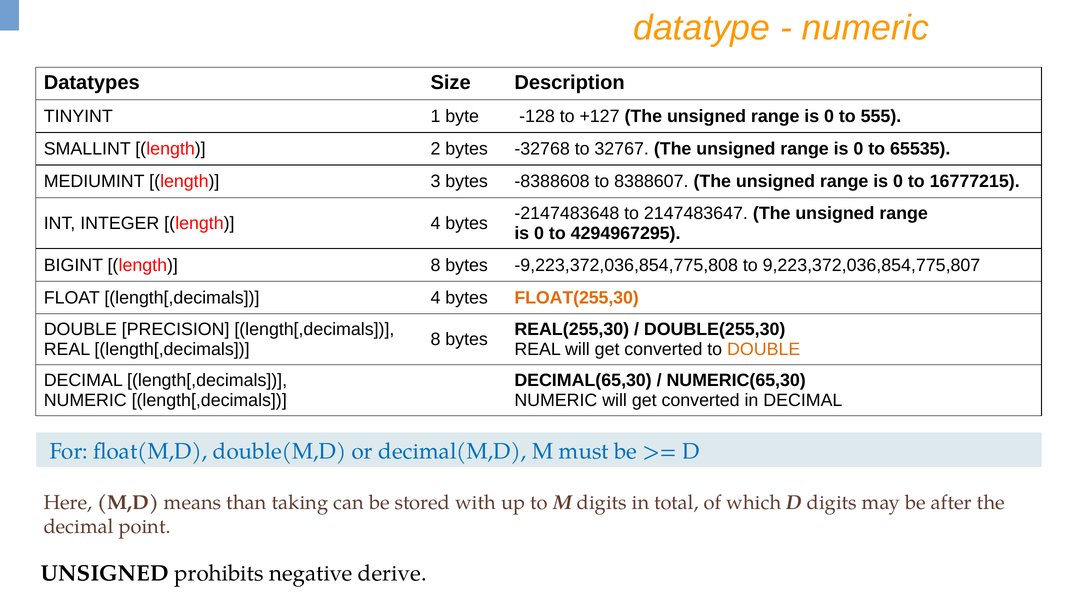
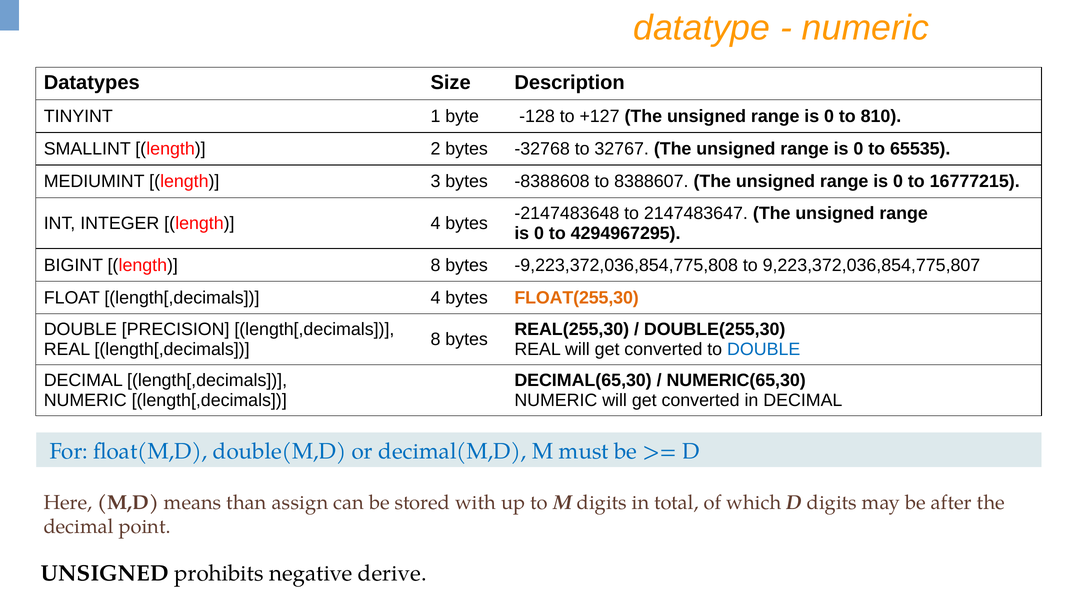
555: 555 -> 810 (881, 116)
DOUBLE colour: orange -> blue (764, 349)
taking: taking -> assign (300, 502)
